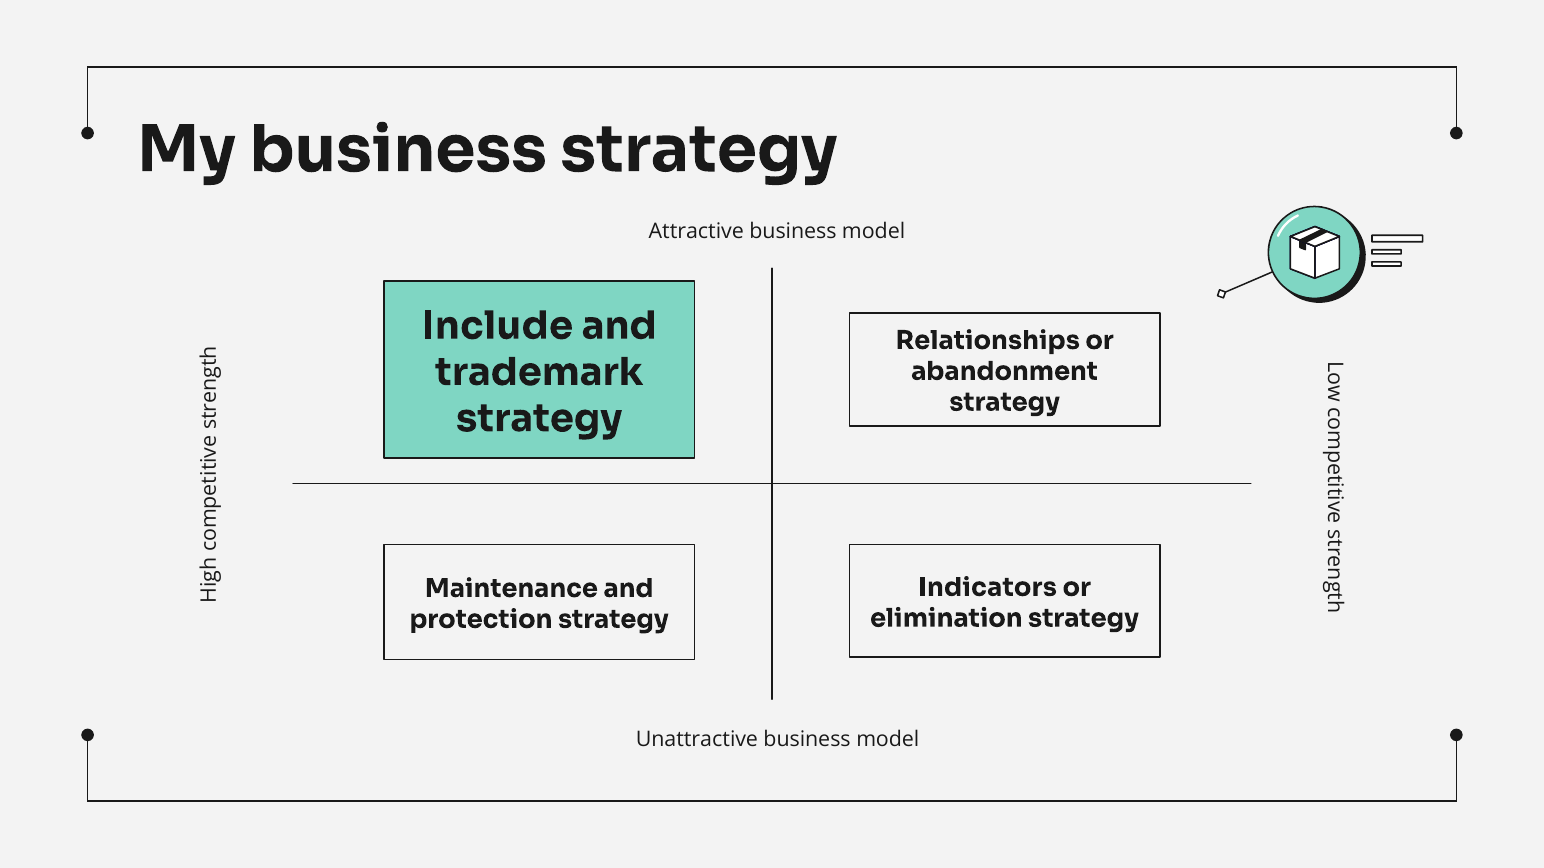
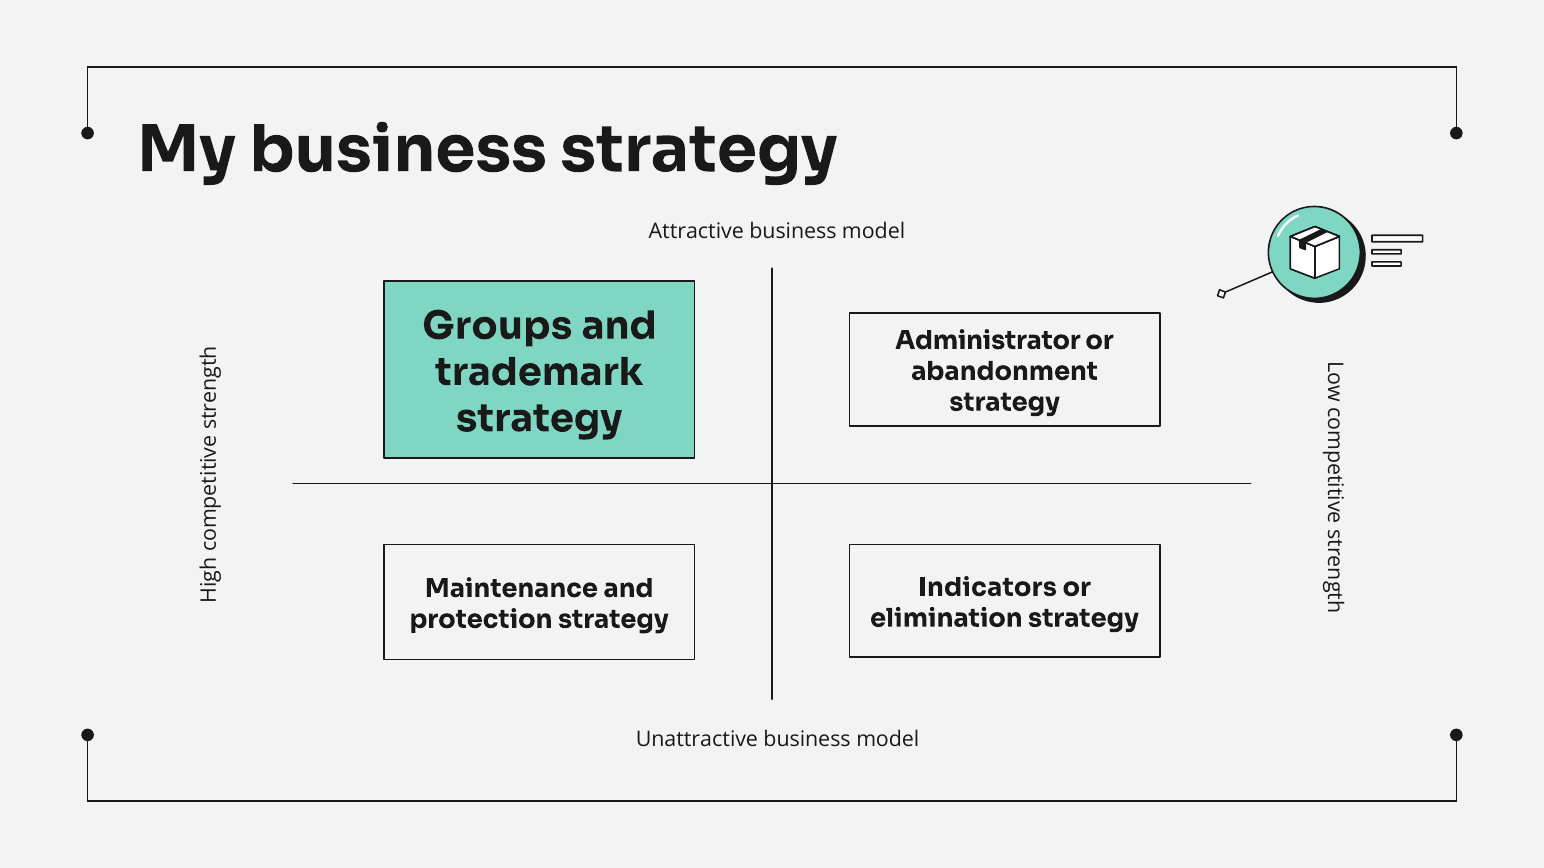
Include: Include -> Groups (497, 326)
Relationships: Relationships -> Administrator (988, 341)
